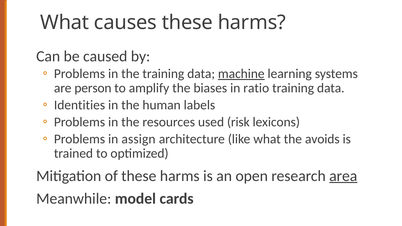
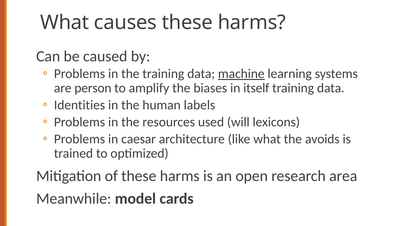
ratio: ratio -> itself (256, 88)
risk: risk -> will (238, 122)
assign: assign -> caesar (139, 139)
area underline: present -> none (343, 176)
